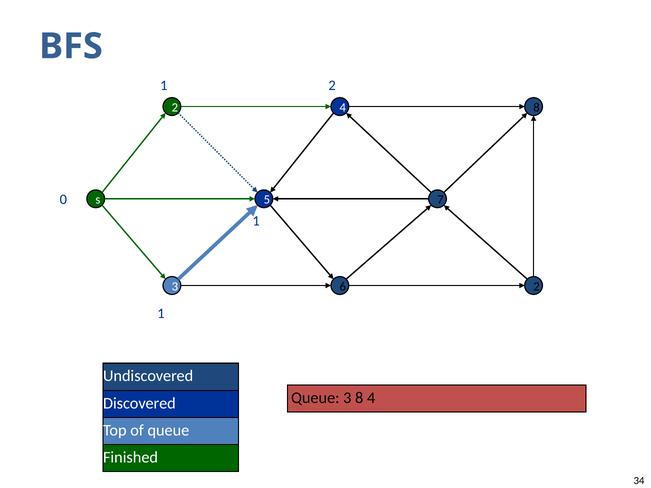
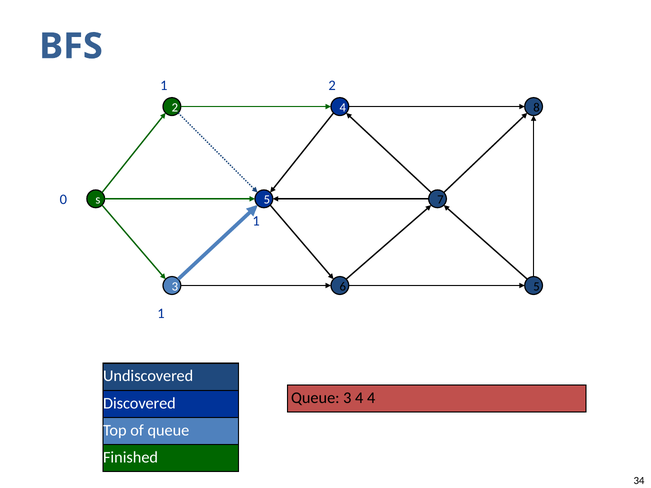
6 2: 2 -> 5 (537, 287)
3 8: 8 -> 4 (359, 398)
